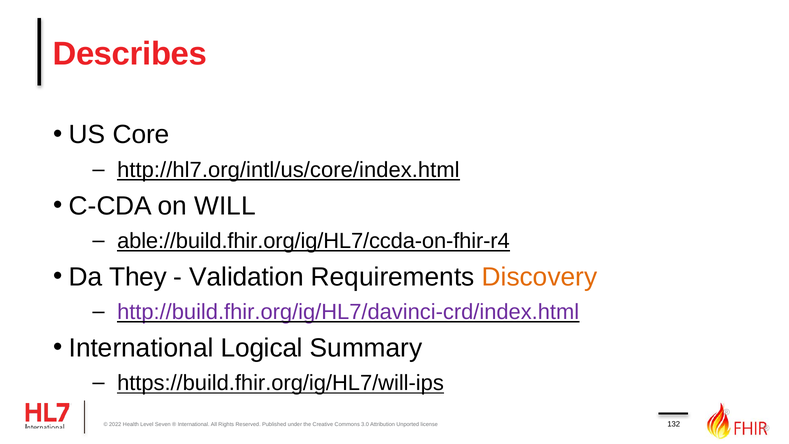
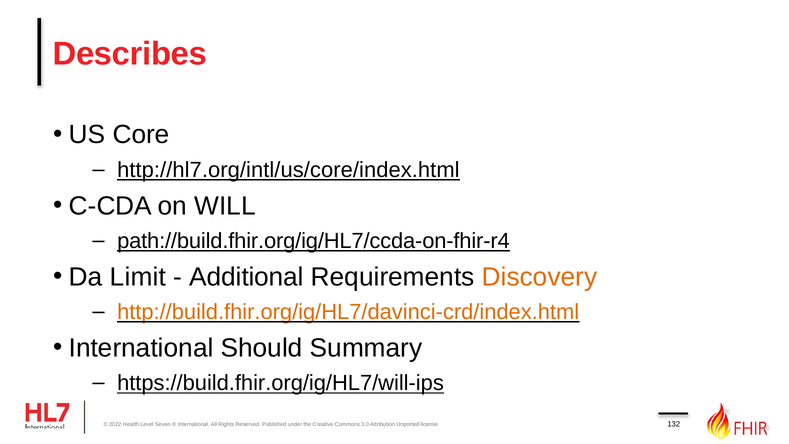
able://build.fhir.org/ig/HL7/ccda-on-fhir-r4: able://build.fhir.org/ig/HL7/ccda-on-fhir-r4 -> path://build.fhir.org/ig/HL7/ccda-on-fhir-r4 (313, 241)
They: They -> Limit (138, 277)
Validation: Validation -> Additional (247, 277)
http://build.fhir.org/ig/HL7/davinci-crd/index.html colour: purple -> orange (348, 312)
Logical: Logical -> Should (262, 348)
